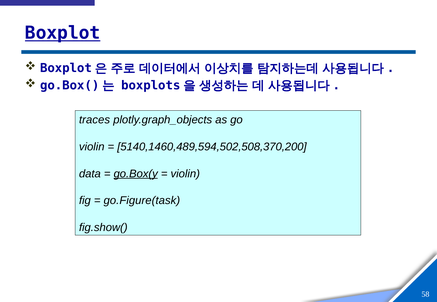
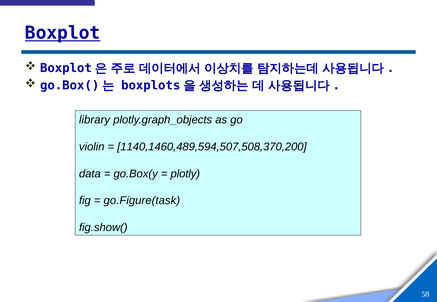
traces: traces -> library (95, 120)
5140,1460,489,594,502,508,370,200: 5140,1460,489,594,502,508,370,200 -> 1140,1460,489,594,507,508,370,200 (212, 147)
go.Box(y underline: present -> none (136, 174)
violin: violin -> plotly (185, 174)
